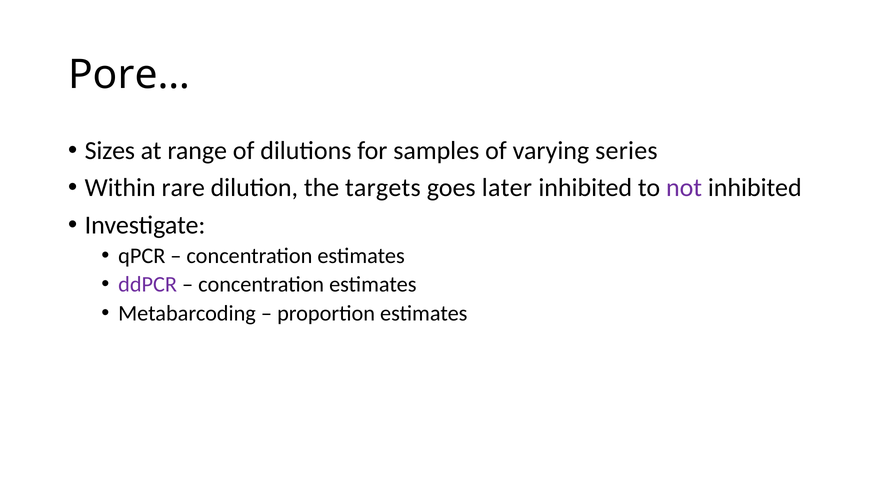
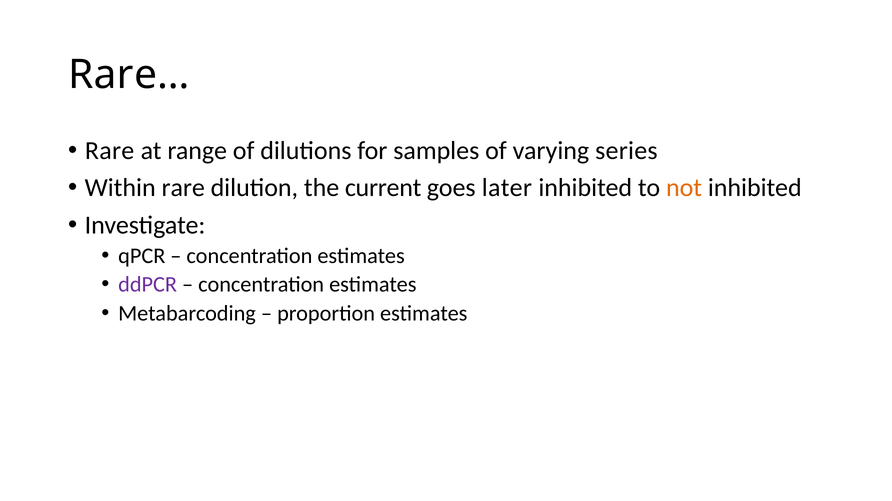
Pore…: Pore… -> Rare… (129, 75)
Sizes: Sizes -> Rare (110, 151)
targets: targets -> current (383, 188)
not colour: purple -> orange (684, 188)
